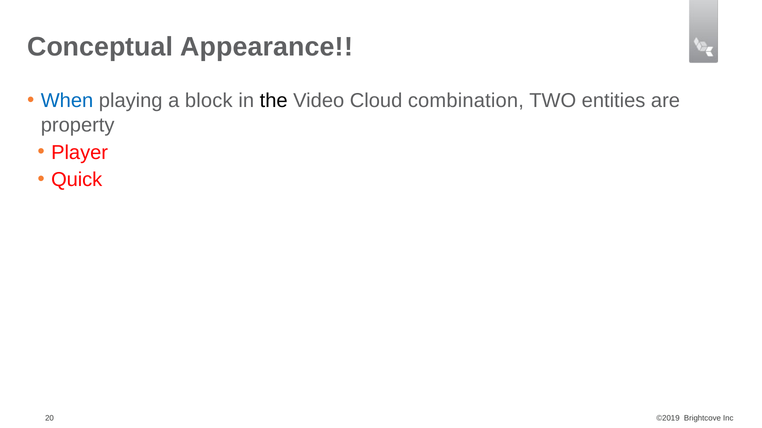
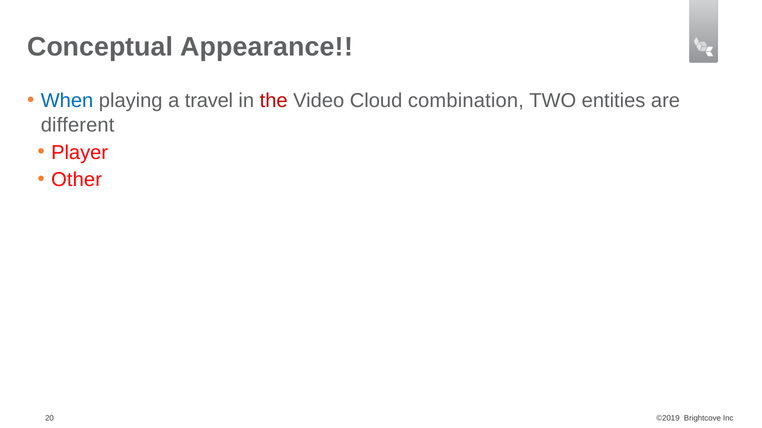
block: block -> travel (209, 101)
the colour: black -> red (274, 101)
property: property -> different (78, 125)
Quick: Quick -> Other (77, 180)
